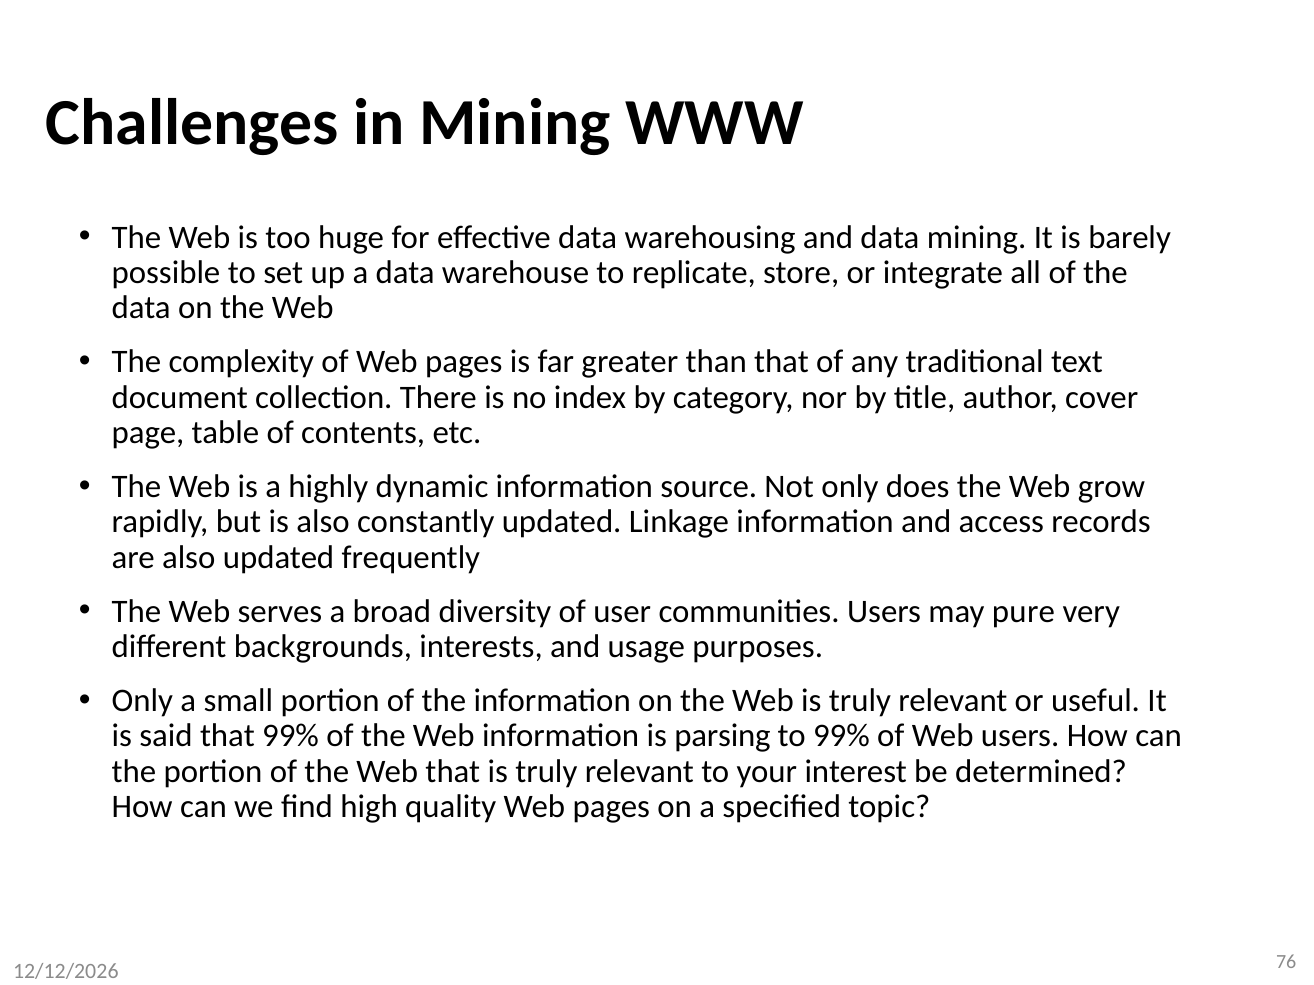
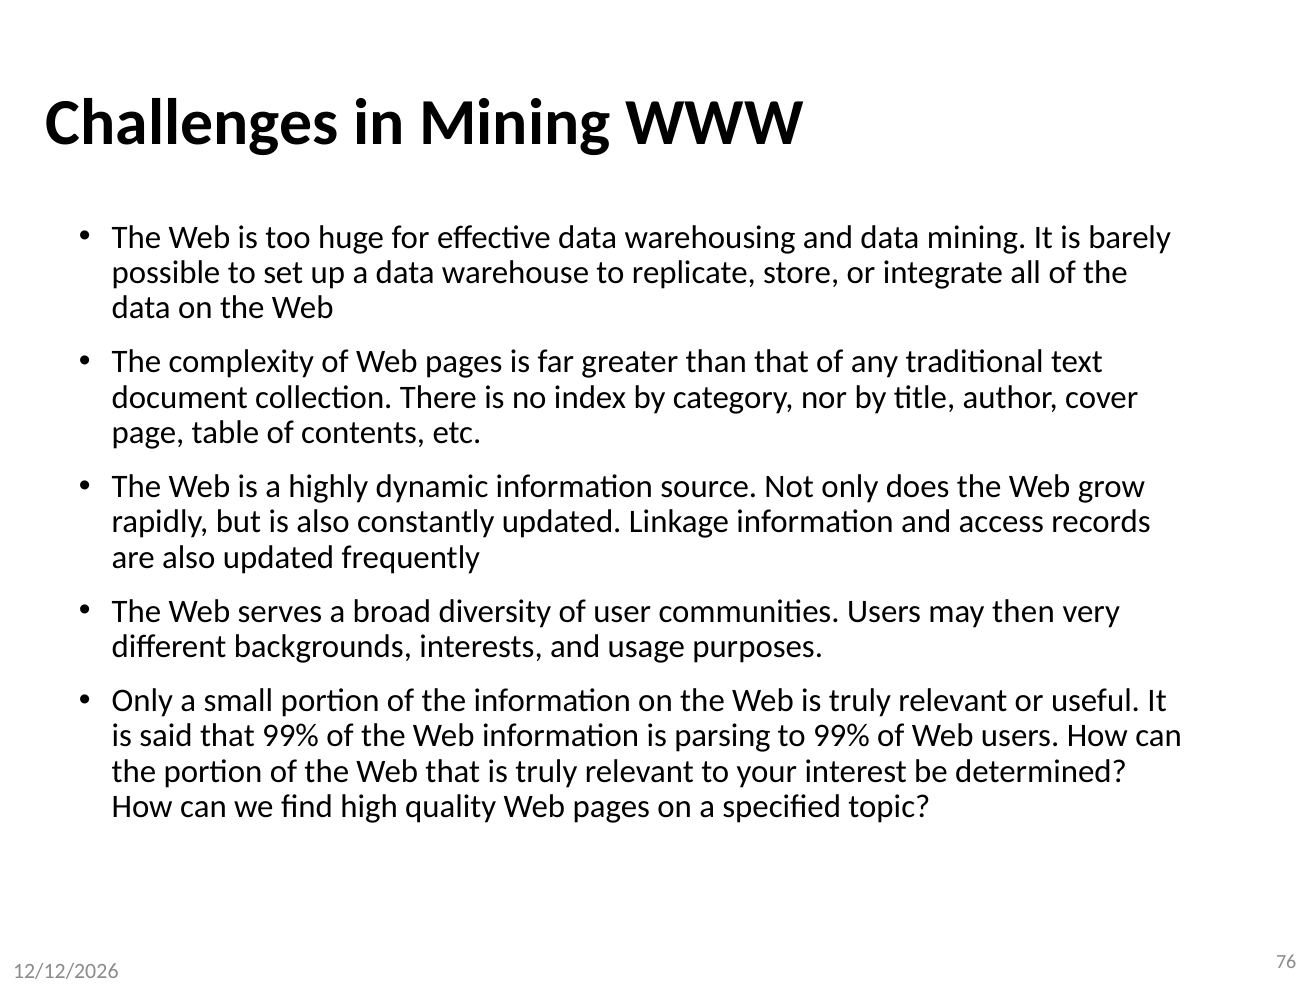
pure: pure -> then (1023, 611)
